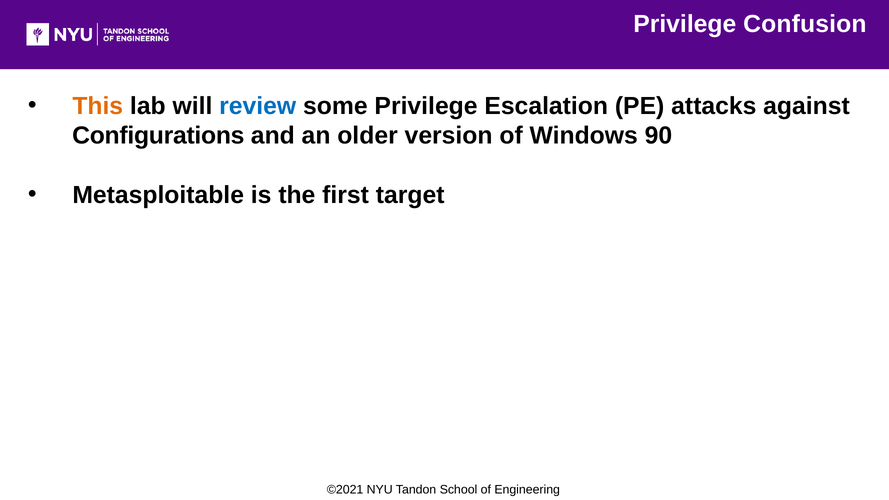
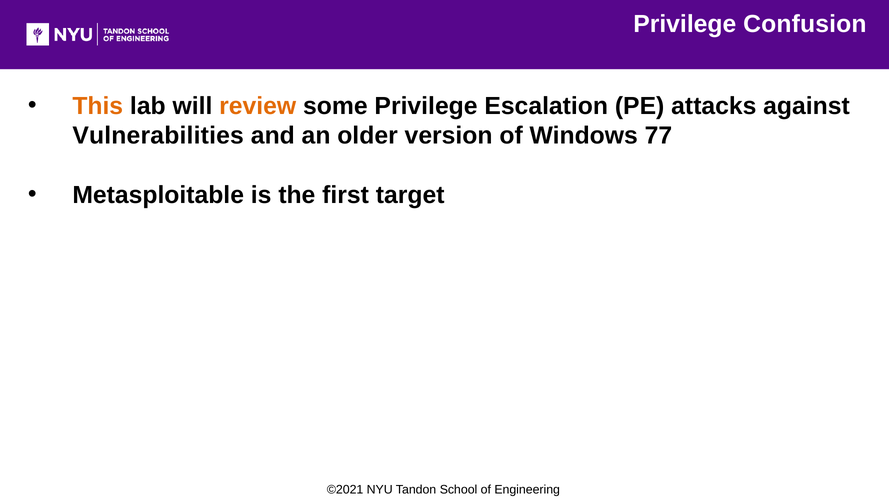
review colour: blue -> orange (258, 106)
Configurations: Configurations -> Vulnerabilities (158, 136)
90: 90 -> 77 (658, 136)
